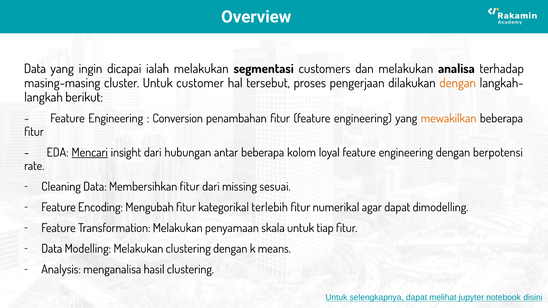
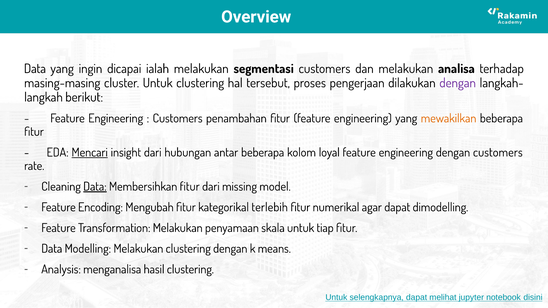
Untuk customer: customer -> clustering (200, 83)
dengan colour: orange -> purple (458, 83)
Conversion: Conversion -> Customers (178, 118)
dengan berpotensi: berpotensi -> customers (498, 153)
Data underline: none -> present (95, 187)
sesuai: sesuai -> model (275, 187)
